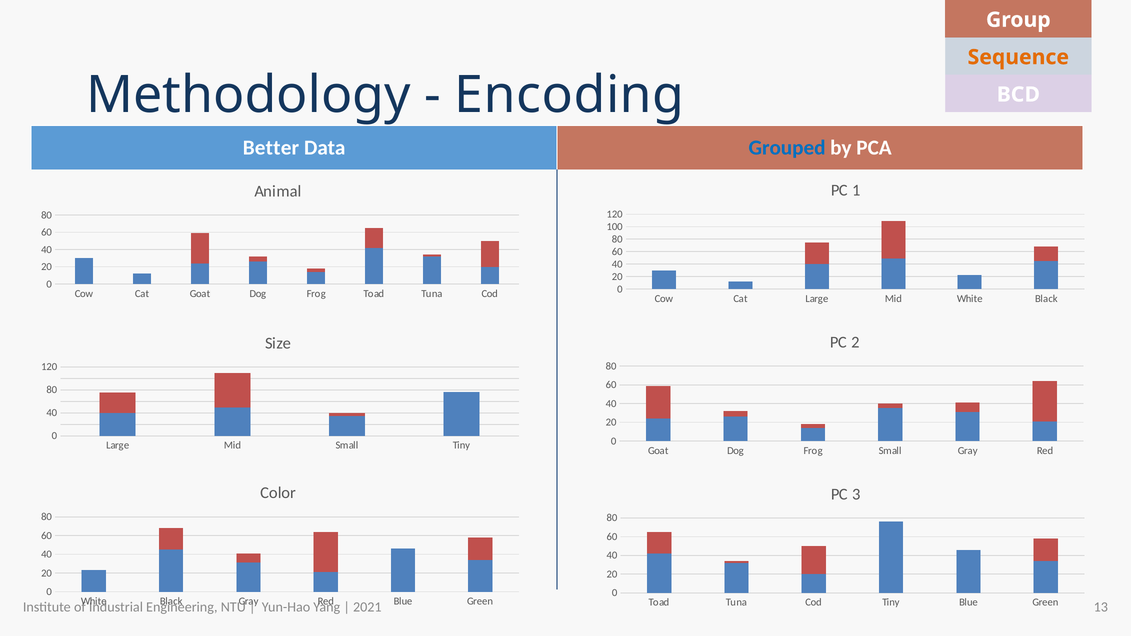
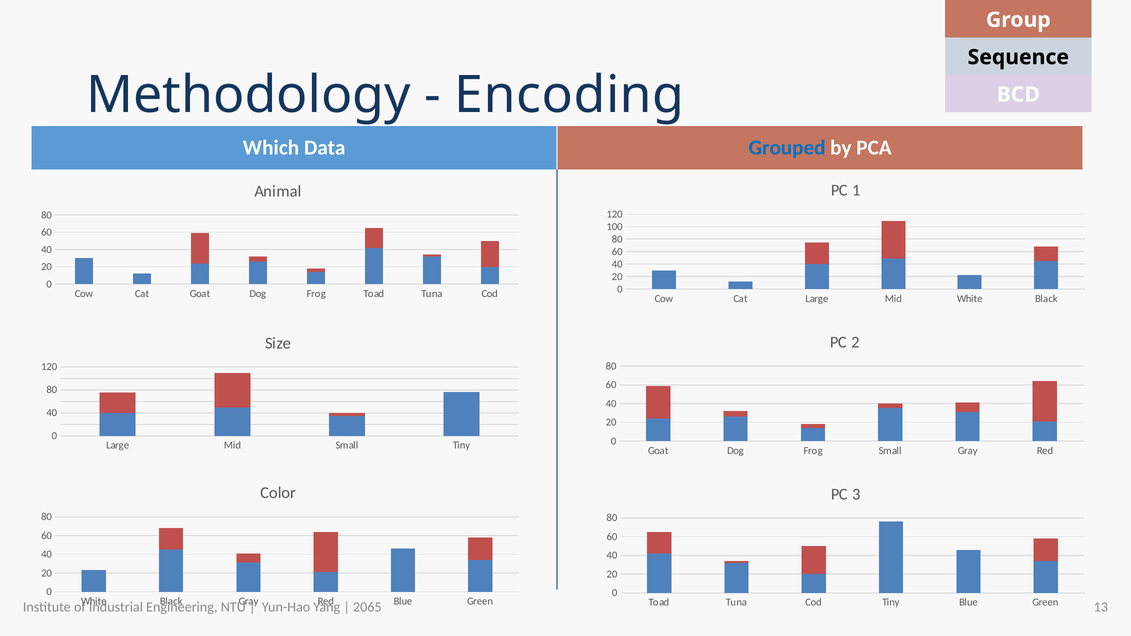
Sequence colour: orange -> black (1018, 57)
Better: Better -> Which (271, 148)
2021: 2021 -> 2065 (367, 607)
